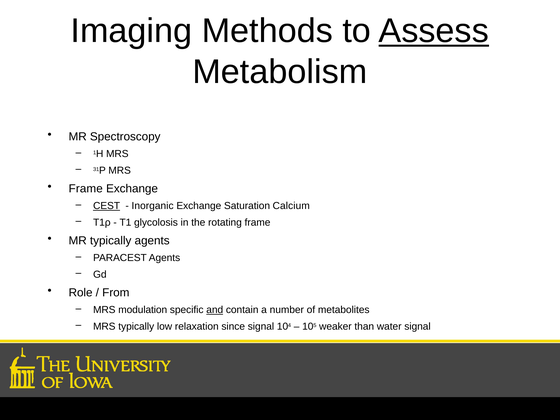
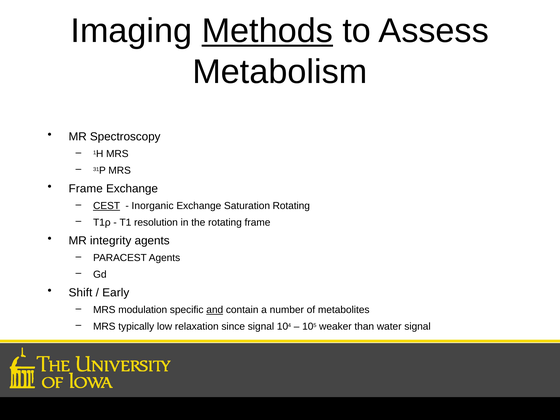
Methods underline: none -> present (267, 31)
Assess underline: present -> none (434, 31)
Saturation Calcium: Calcium -> Rotating (291, 206)
glycolosis: glycolosis -> resolution (156, 222)
MR typically: typically -> integrity (111, 241)
Role: Role -> Shift (81, 293)
From: From -> Early (116, 293)
